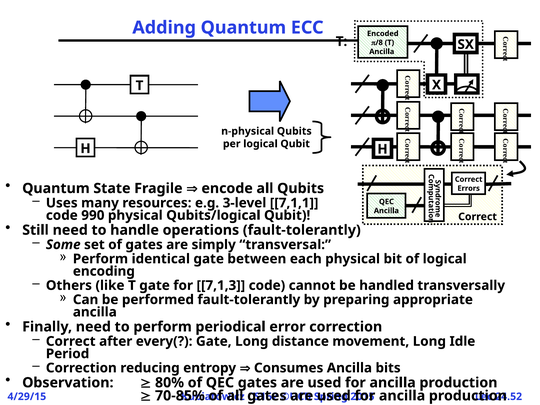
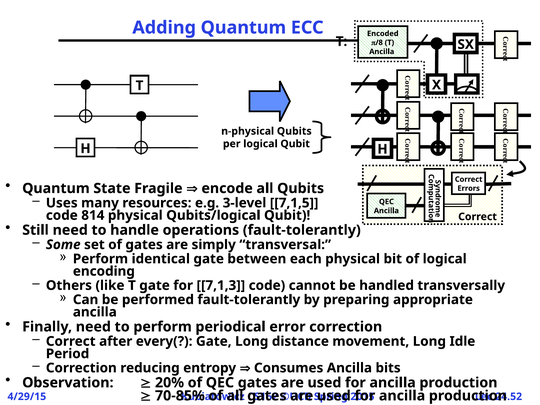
7,1,1: 7,1,1 -> 7,1,5 (294, 203)
990: 990 -> 814 (93, 215)
80%: 80% -> 20% (170, 383)
